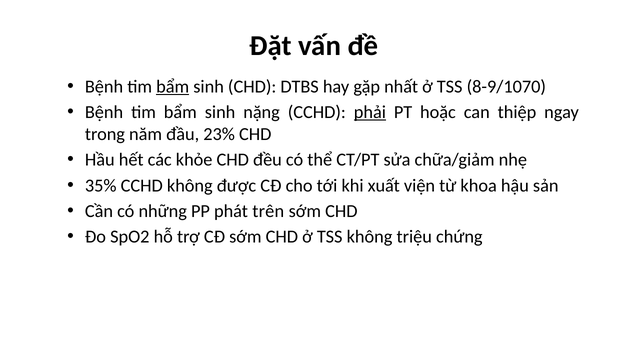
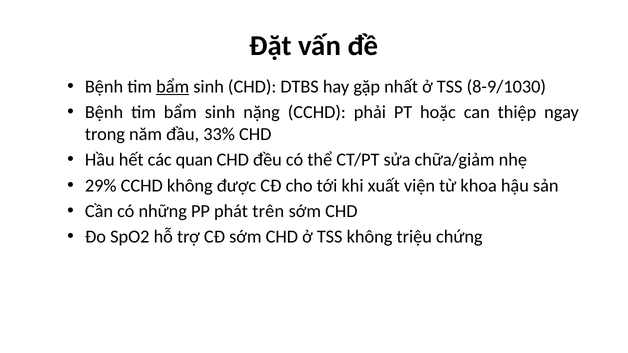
8-9/1070: 8-9/1070 -> 8-9/1030 (506, 87)
phải underline: present -> none (370, 112)
23%: 23% -> 33% (219, 134)
khỏe: khỏe -> quan (194, 160)
35%: 35% -> 29% (101, 186)
